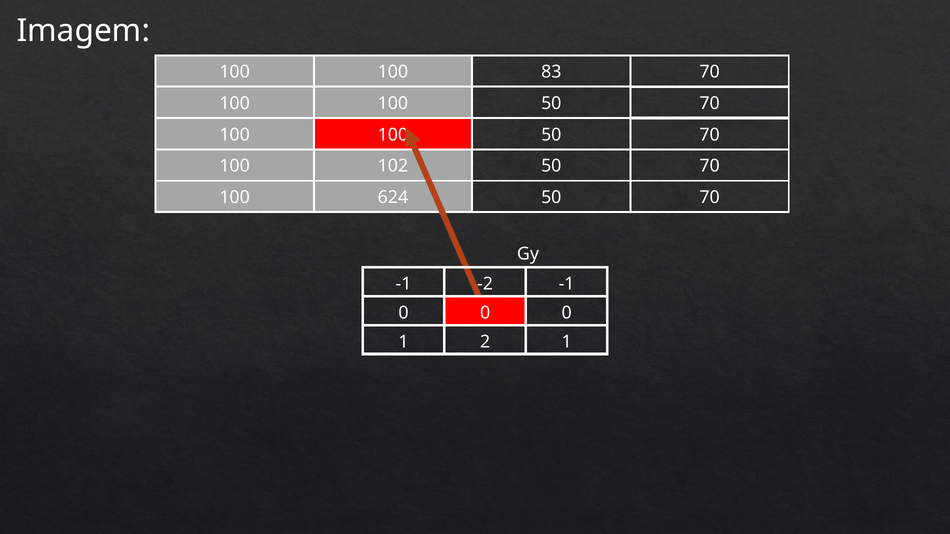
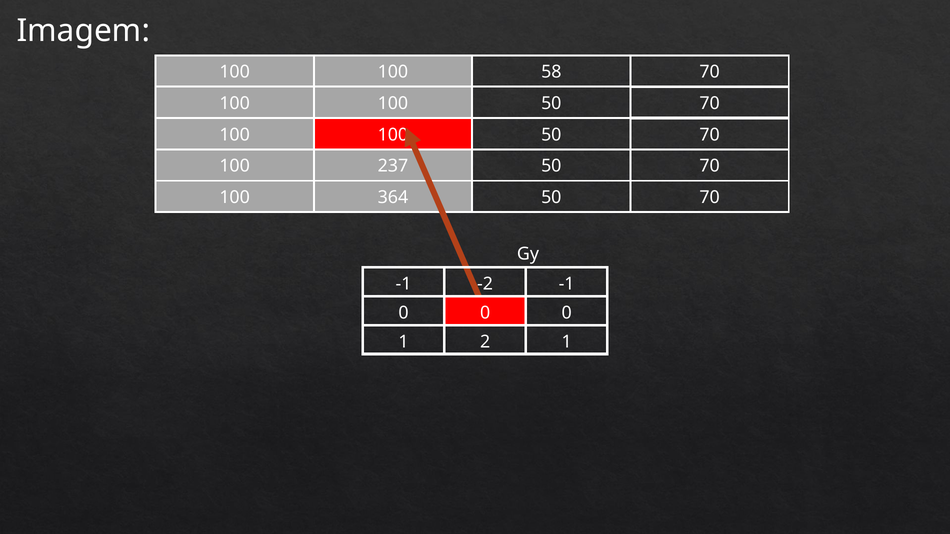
83: 83 -> 58 (551, 72)
102: 102 -> 237 (393, 166)
624: 624 -> 364 (393, 198)
